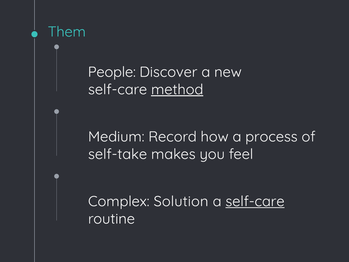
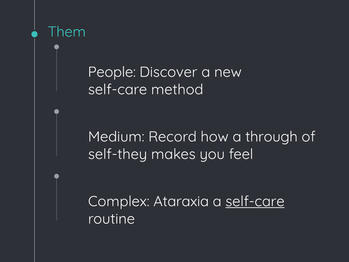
method underline: present -> none (177, 89)
process: process -> through (271, 137)
self-take: self-take -> self-they (118, 154)
Solution: Solution -> Ataraxia (181, 201)
